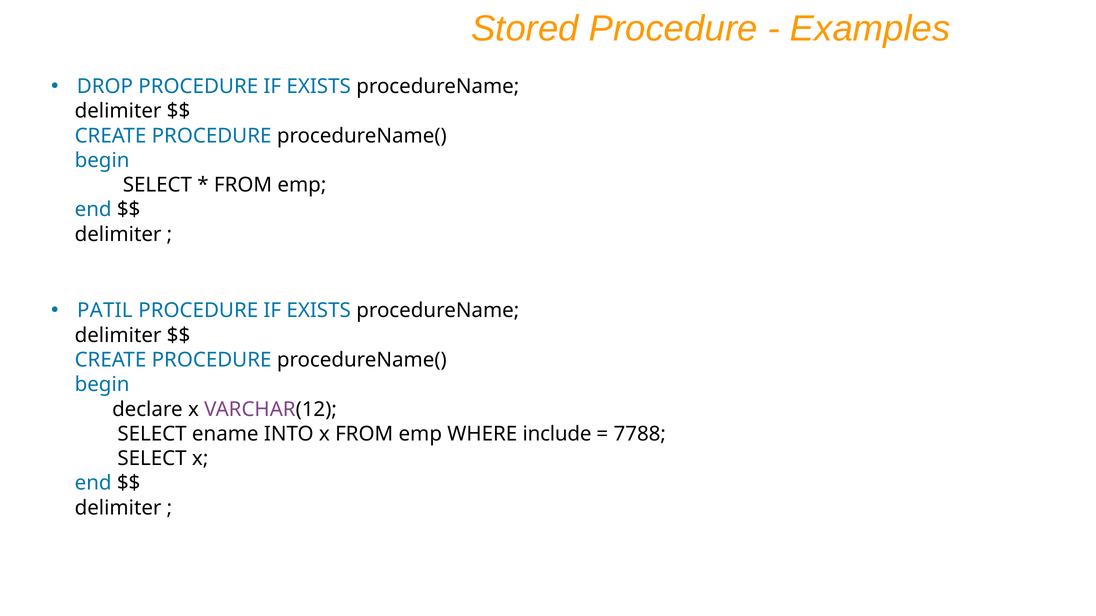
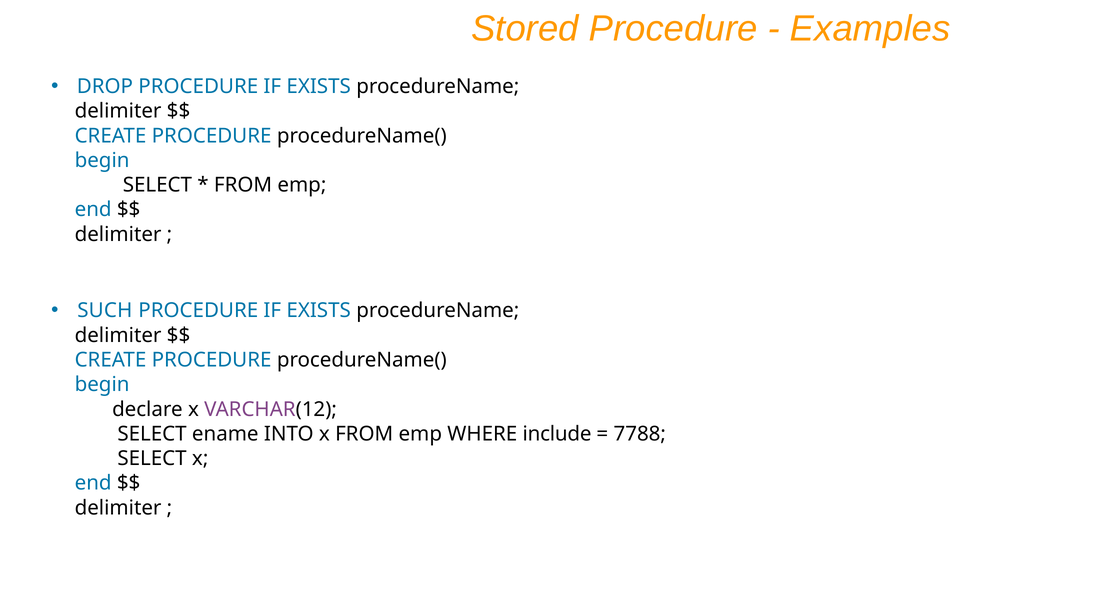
PATIL: PATIL -> SUCH (105, 311)
